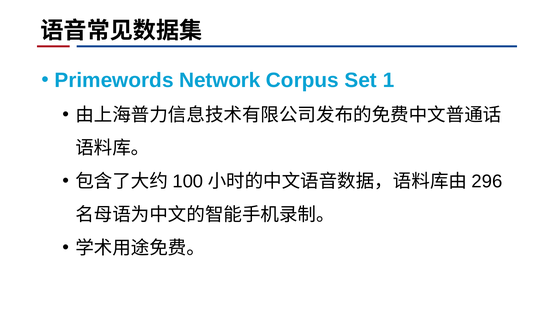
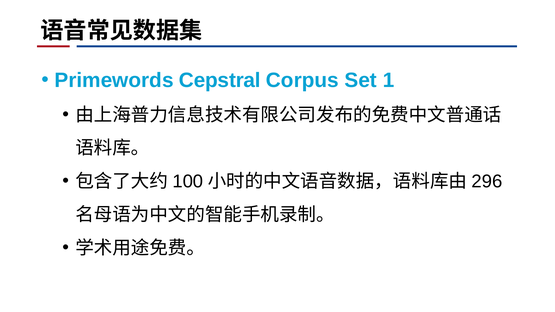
Network: Network -> Cepstral (220, 80)
